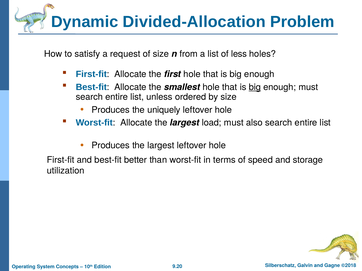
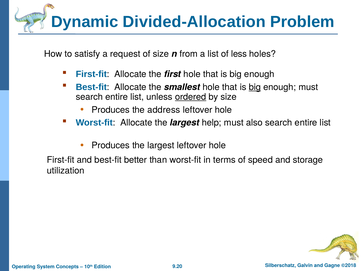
ordered underline: none -> present (191, 97)
uniquely: uniquely -> address (164, 110)
load: load -> help (212, 123)
